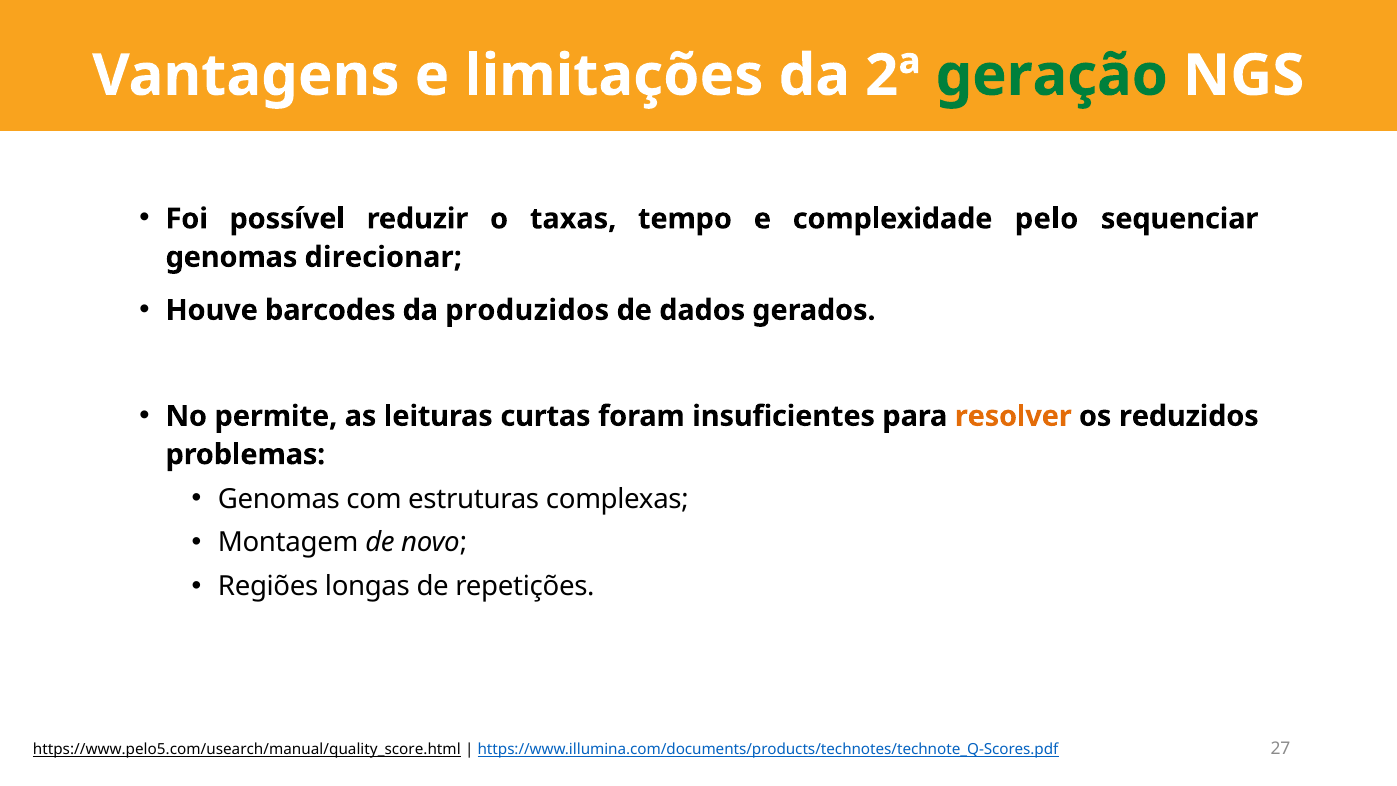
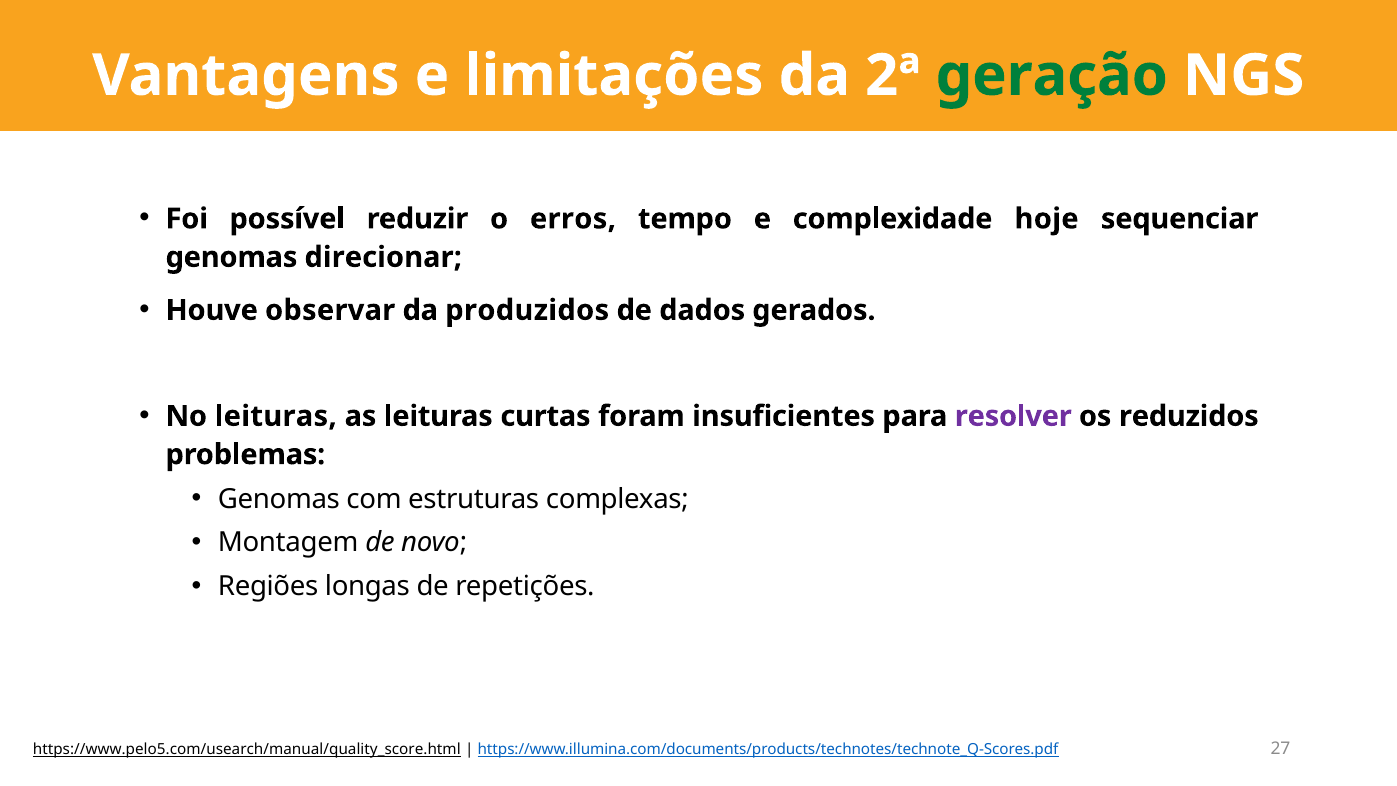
taxas: taxas -> erros (573, 219)
pelo: pelo -> hoje (1047, 219)
barcodes: barcodes -> observar (330, 310)
No permite: permite -> leituras (276, 416)
resolver colour: orange -> purple (1013, 416)
